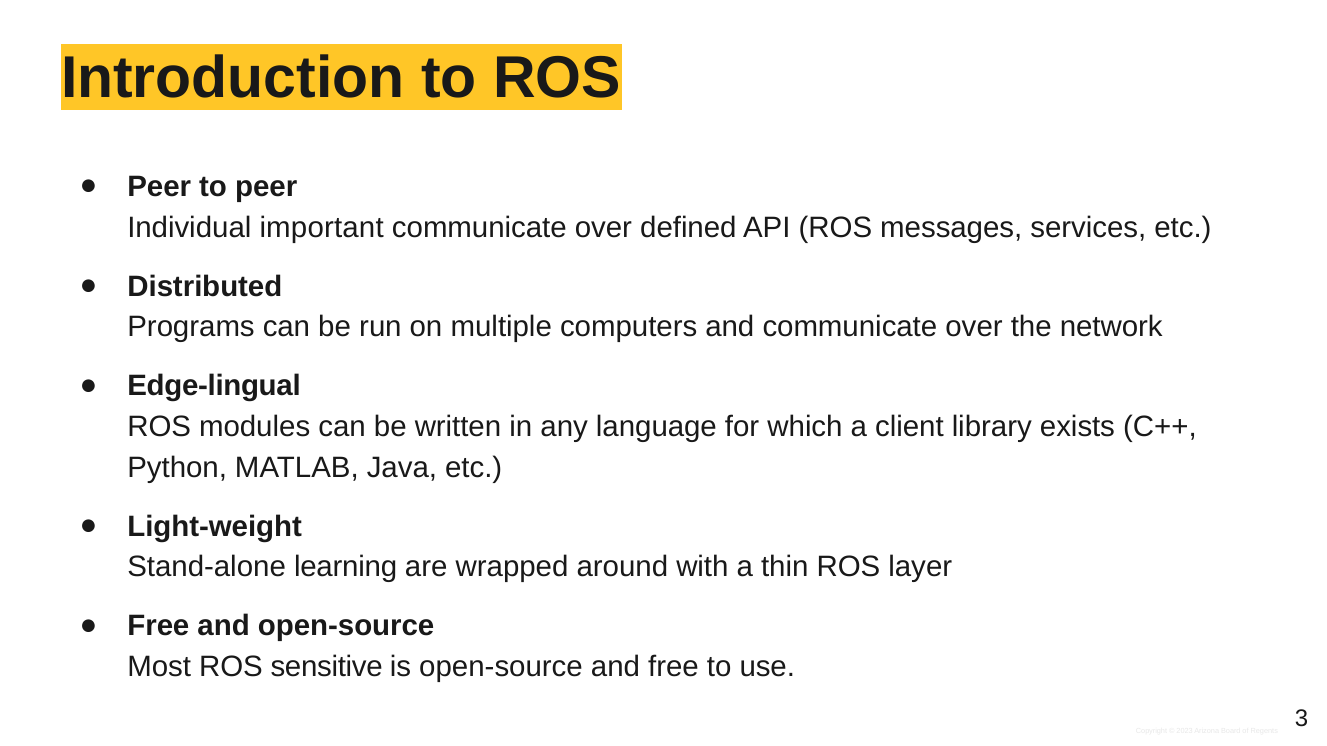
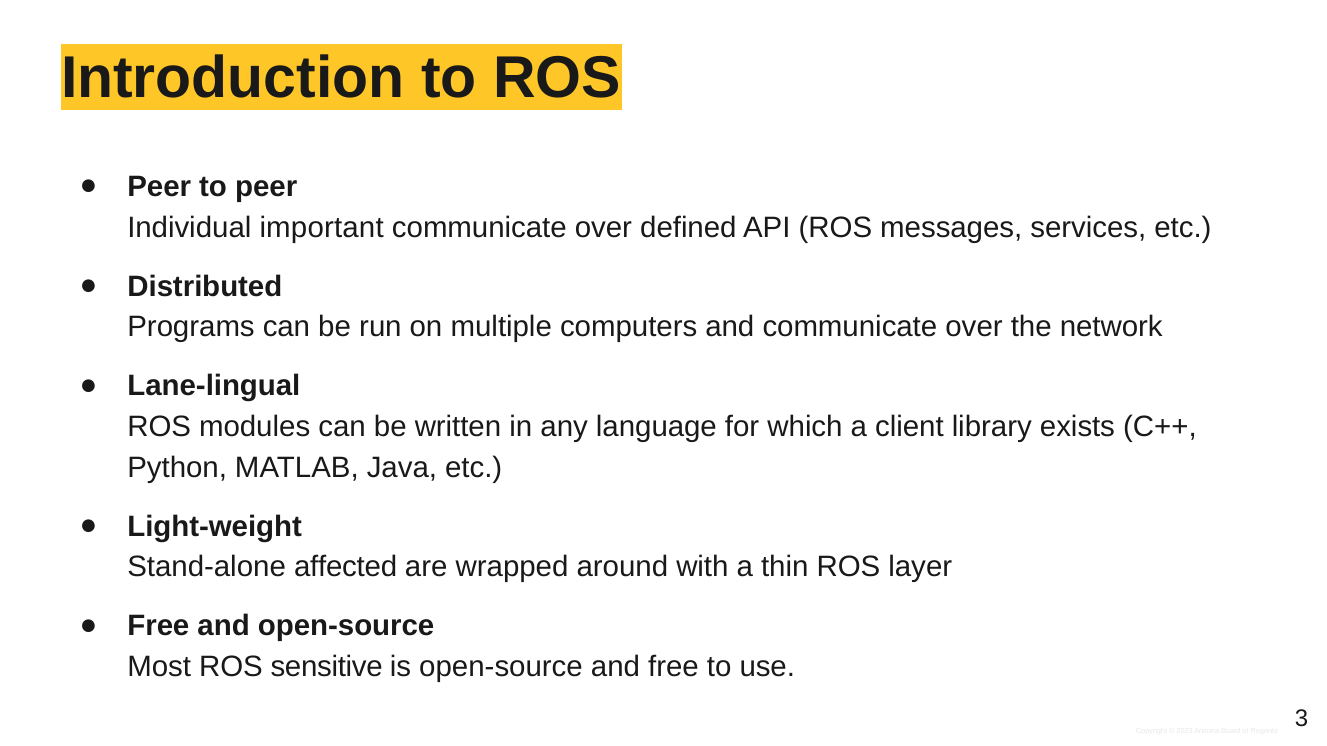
Edge-lingual: Edge-lingual -> Lane-lingual (214, 386)
learning: learning -> affected (346, 568)
